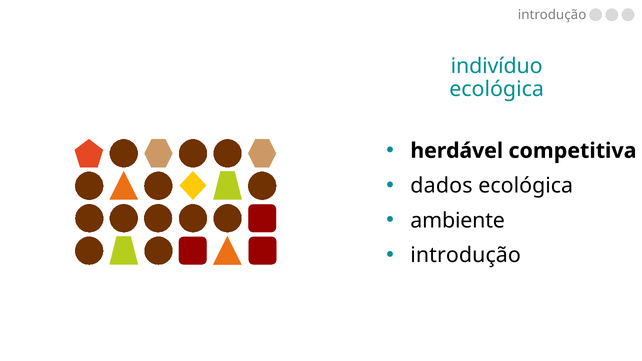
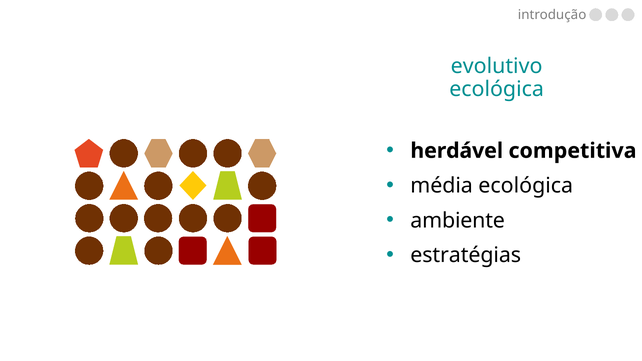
indivíduo: indivíduo -> evolutivo (497, 66)
dados: dados -> média (442, 186)
introdução: introdução -> estratégias (466, 255)
